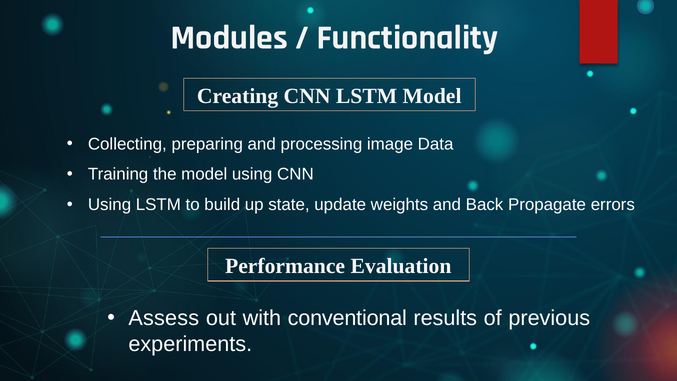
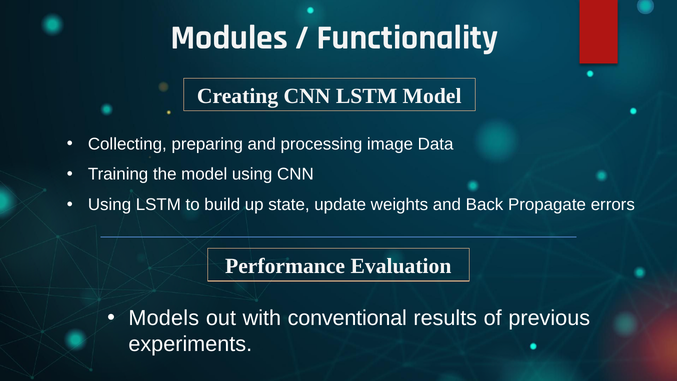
Assess: Assess -> Models (164, 318)
